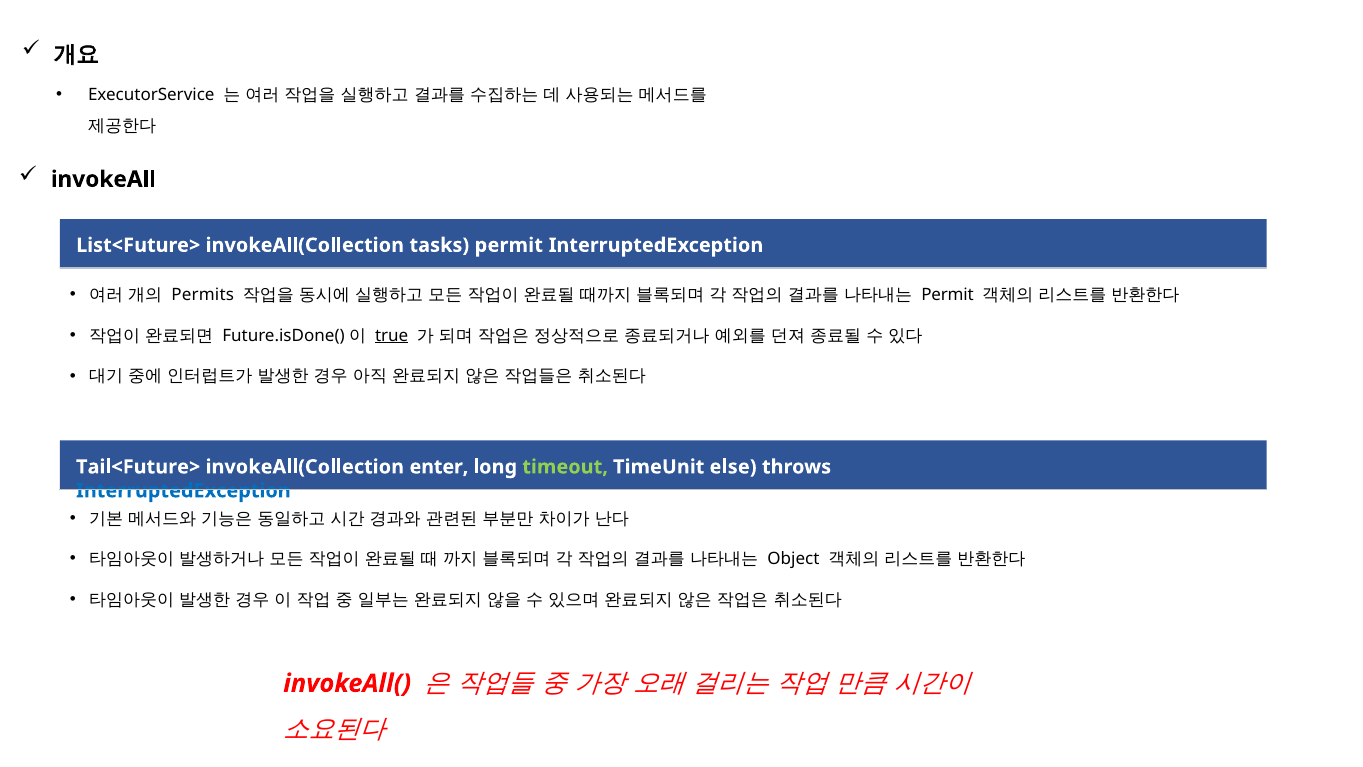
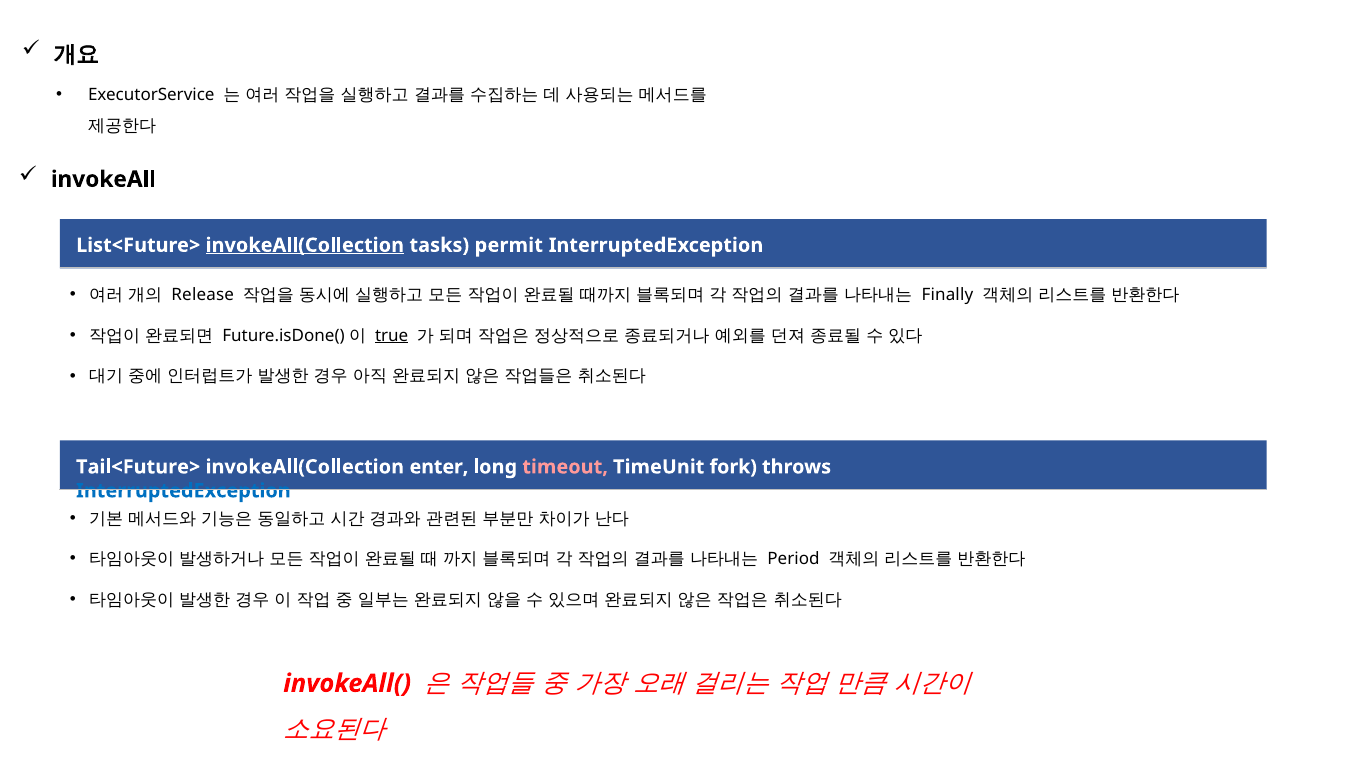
invokeAll(Collection underline: none -> present (305, 245)
Permits: Permits -> Release (203, 294)
Permit: Permit -> Finally (947, 294)
timeout colour: light green -> pink (565, 467)
else: else -> fork (733, 467)
Object: Object -> Period (793, 559)
